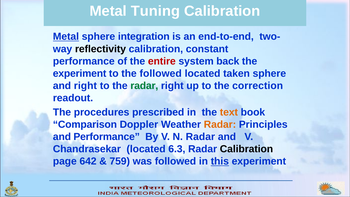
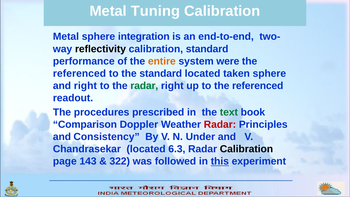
Metal underline: present -> none (66, 37)
calibration constant: constant -> standard (207, 49)
entire colour: red -> orange (162, 61)
back: back -> were (228, 61)
experiment: experiment -> referenced (79, 73)
the followed: followed -> standard (161, 73)
to the correction: correction -> referenced (258, 86)
text colour: orange -> green (229, 112)
Radar colour: orange -> red (220, 124)
and Performance: Performance -> Consistency (107, 137)
N Radar: Radar -> Under (200, 137)
642: 642 -> 143 (88, 161)
759: 759 -> 322 (120, 161)
